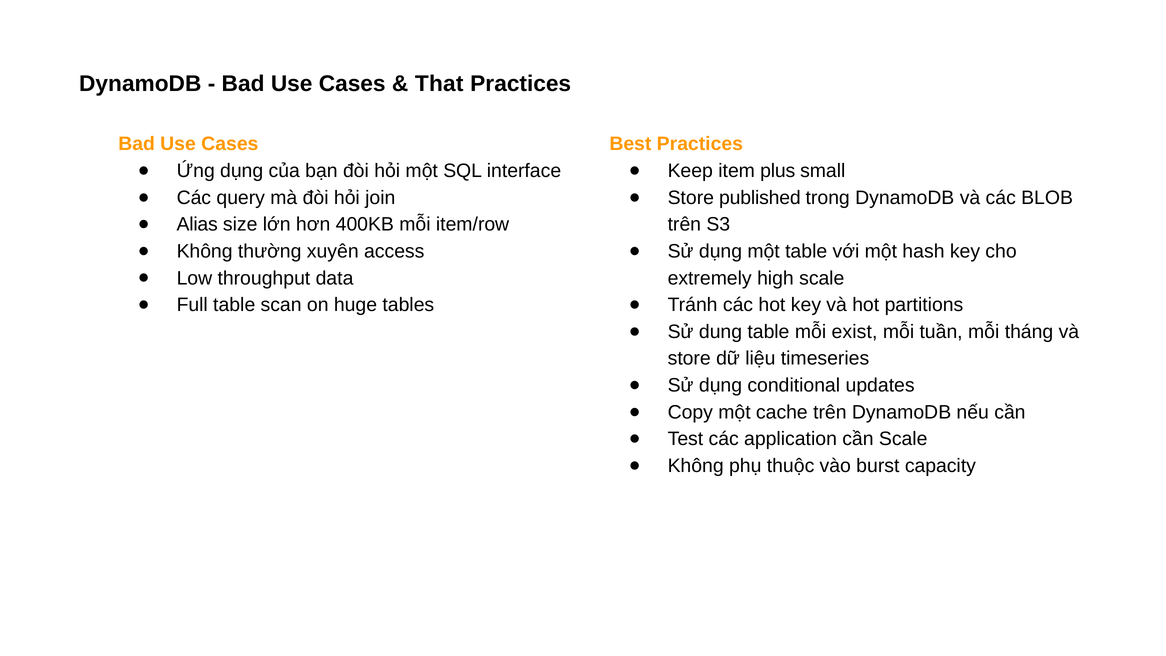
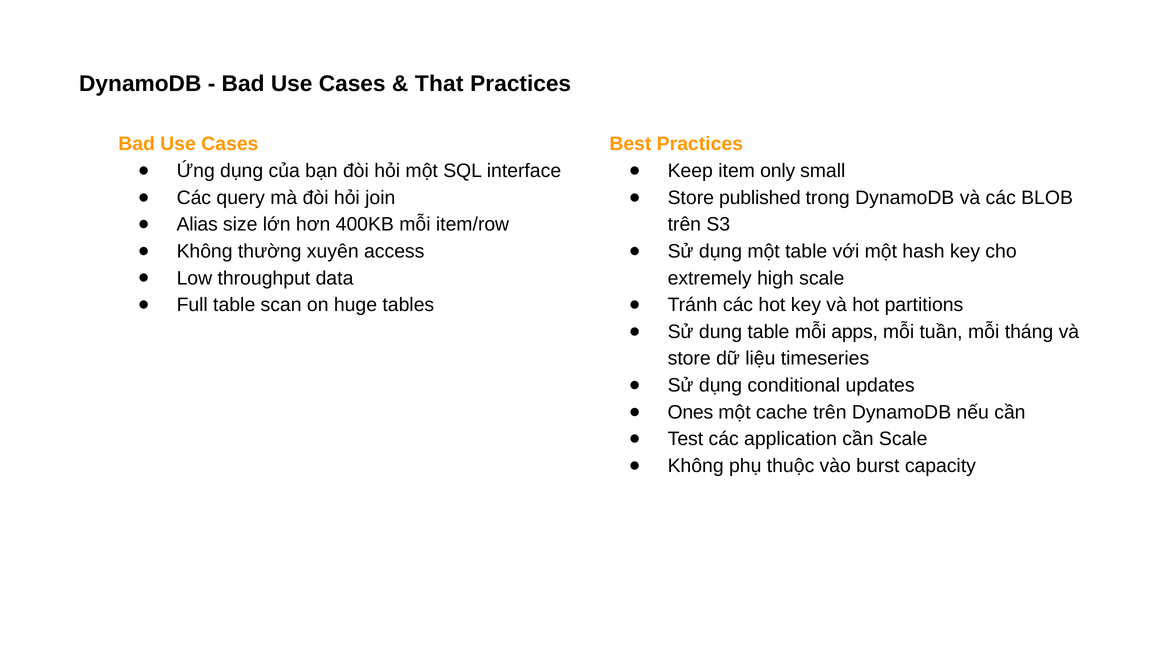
plus: plus -> only (778, 171)
exist: exist -> apps (855, 332)
Copy: Copy -> Ones (690, 412)
